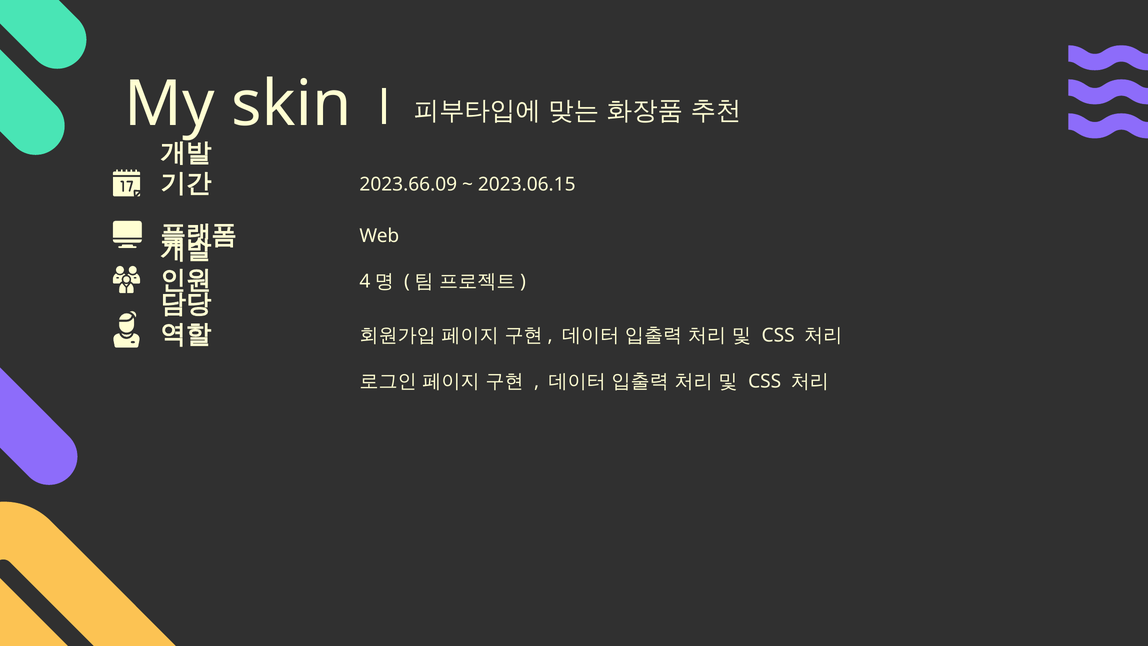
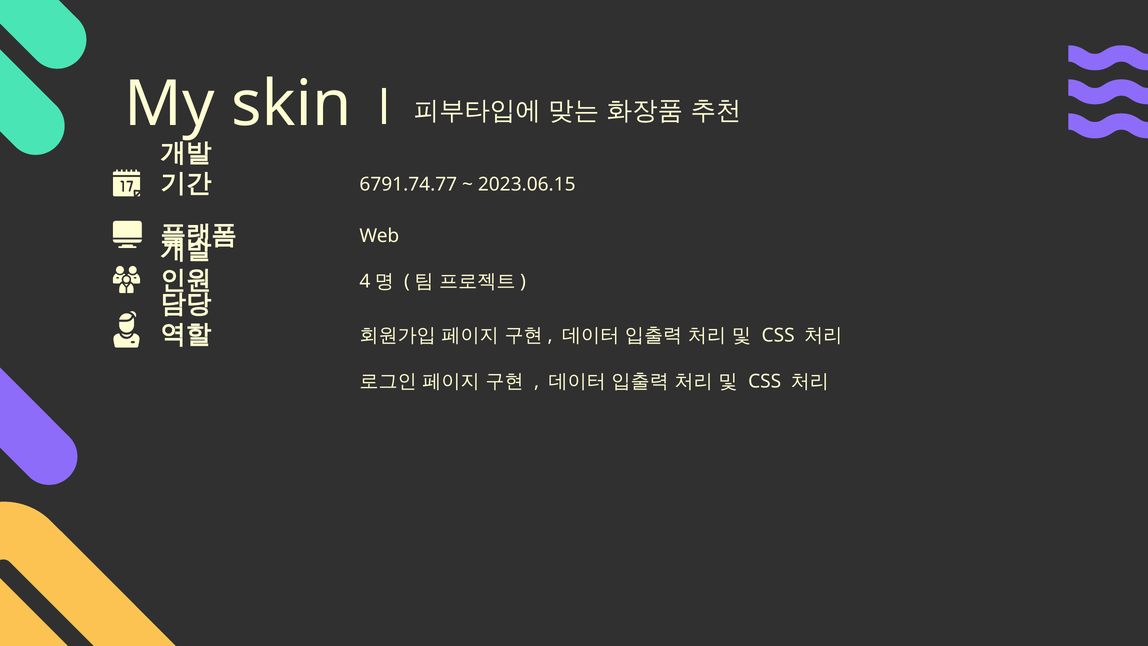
2023.66.09: 2023.66.09 -> 6791.74.77 (408, 184)
